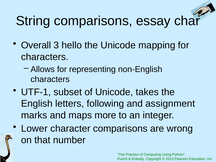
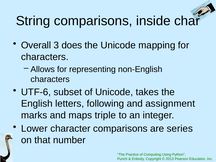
essay: essay -> inside (153, 21)
hello: hello -> does (72, 45)
UTF-1: UTF-1 -> UTF-6 (36, 92)
more: more -> triple (105, 115)
wrong: wrong -> series (180, 129)
